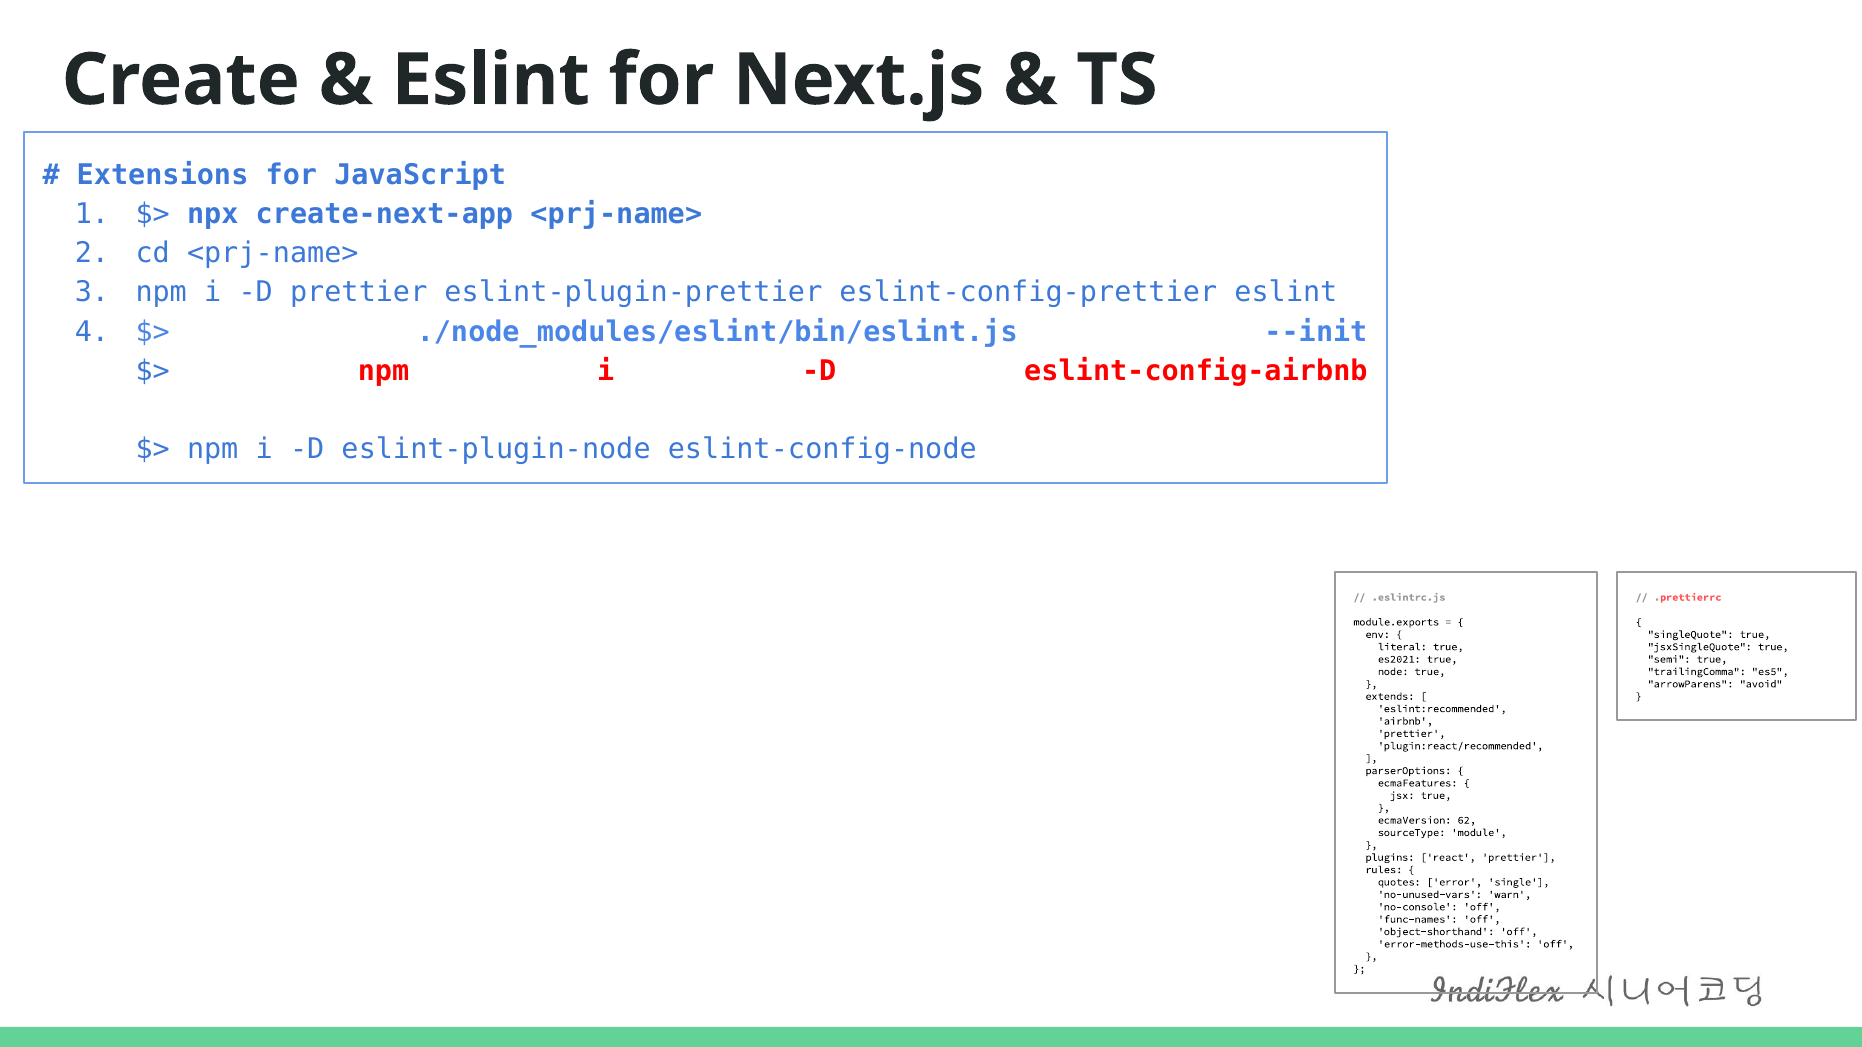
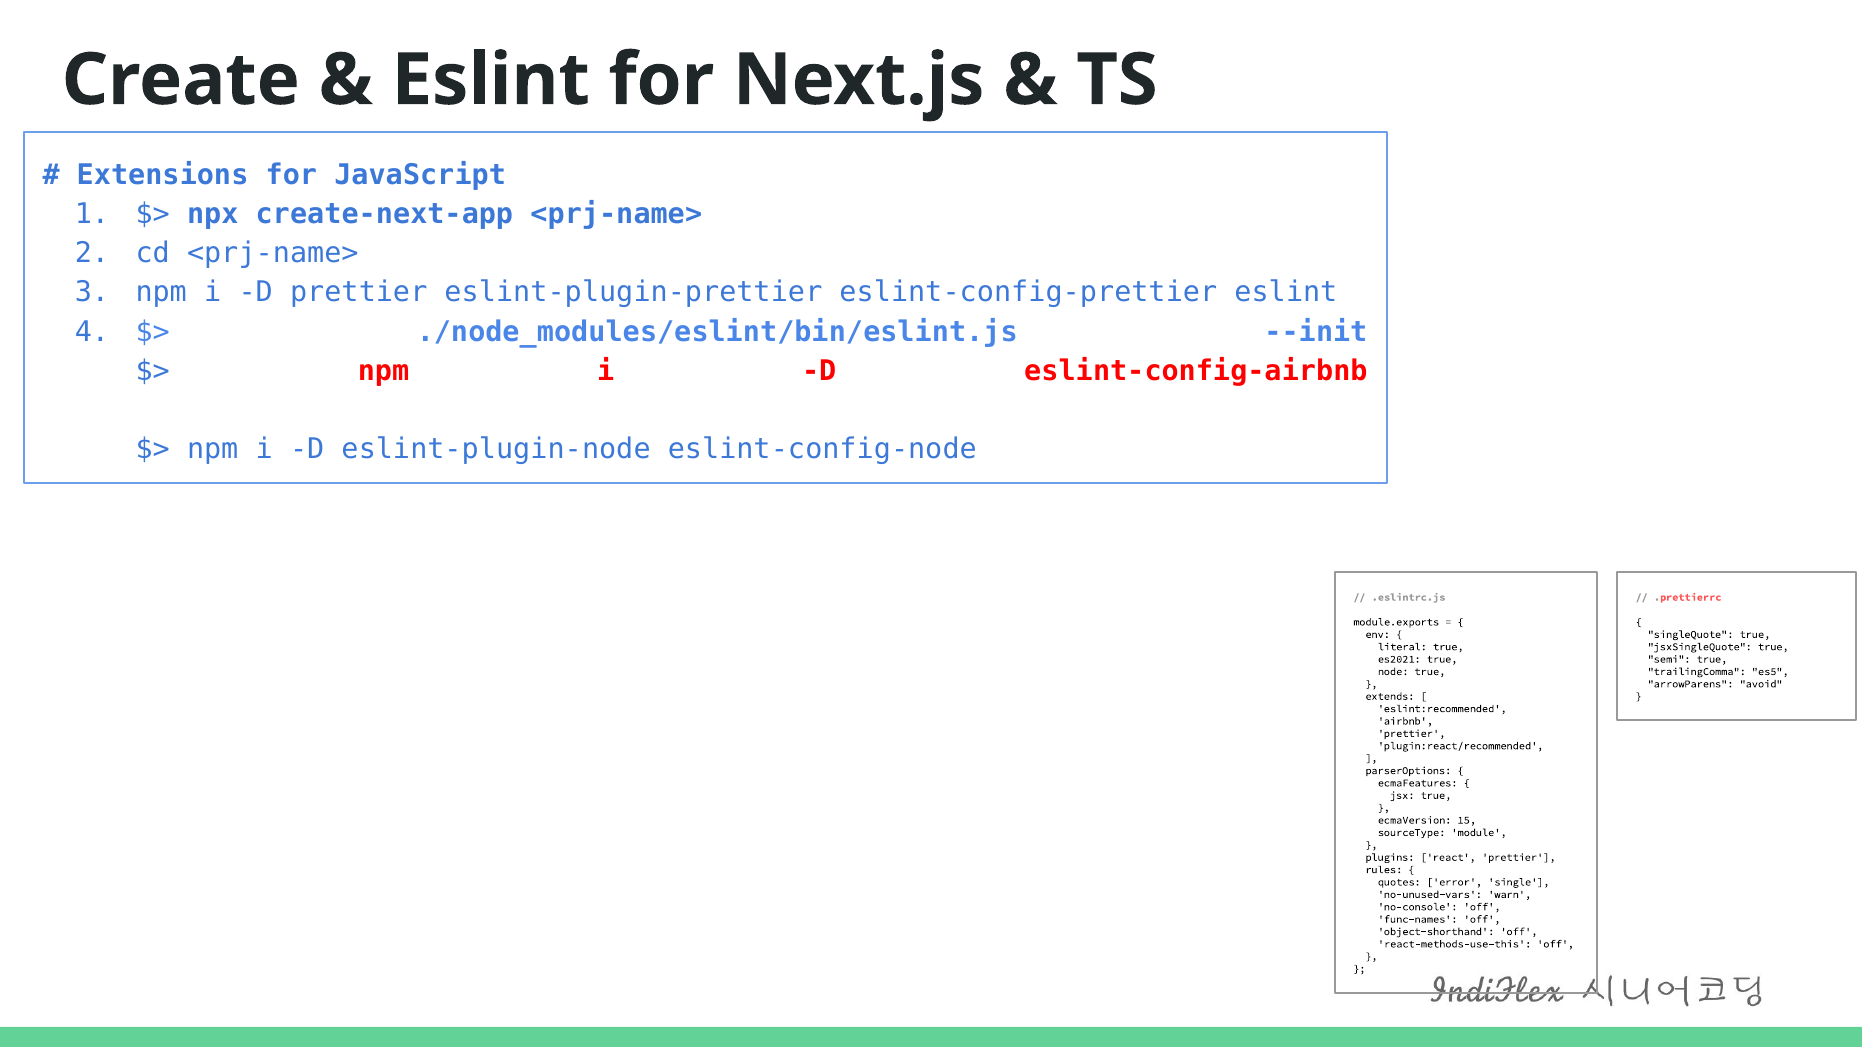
62: 62 -> 15 (1467, 820)
error-methods-use-this: error-methods-use-this -> react-methods-use-this (1455, 944)
